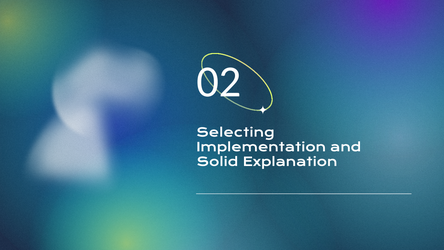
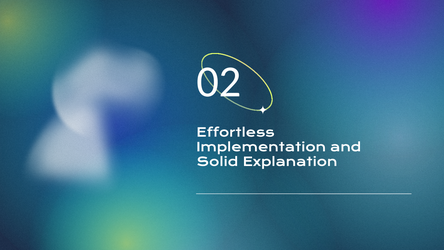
Selecting: Selecting -> Effortless (235, 132)
